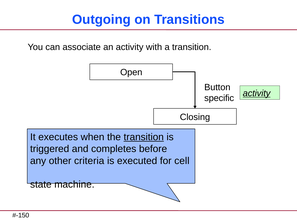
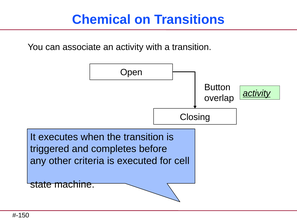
Outgoing: Outgoing -> Chemical (101, 19)
specific: specific -> overlap (219, 98)
transition underline: present -> none (144, 137)
